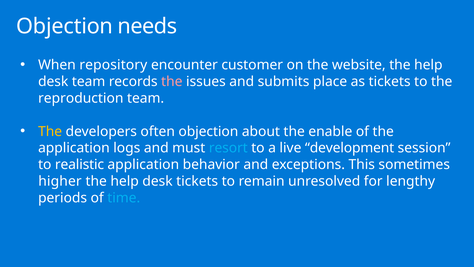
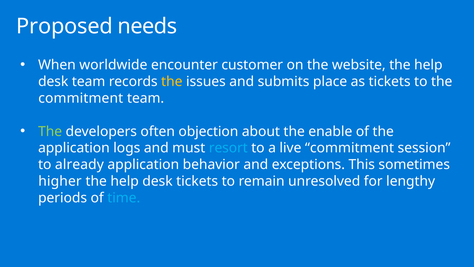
Objection: Objection -> Proposed (65, 26)
repository: repository -> worldwide (113, 65)
the colour: pink -> yellow (172, 81)
reproduction: reproduction -> commitment (81, 98)
The colour: yellow -> light green (50, 131)
live development: development -> commitment (350, 148)
realistic: realistic -> already (79, 164)
